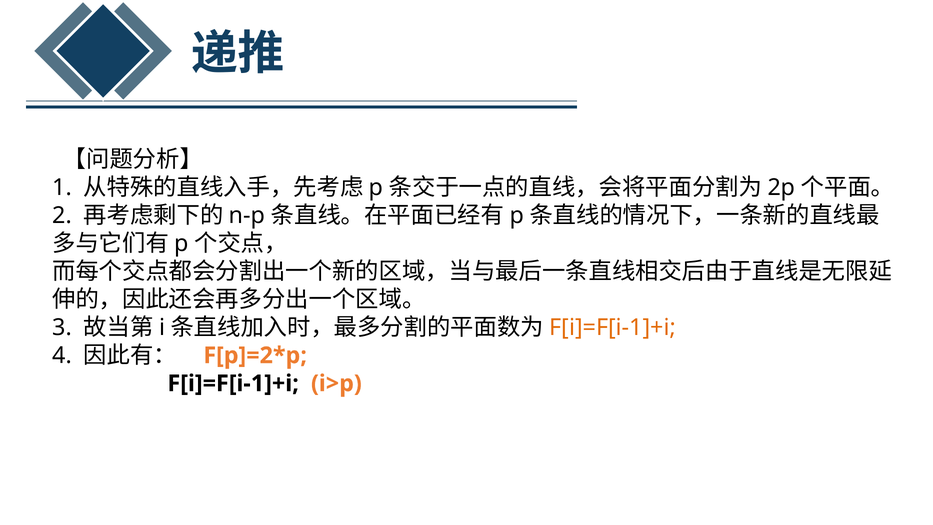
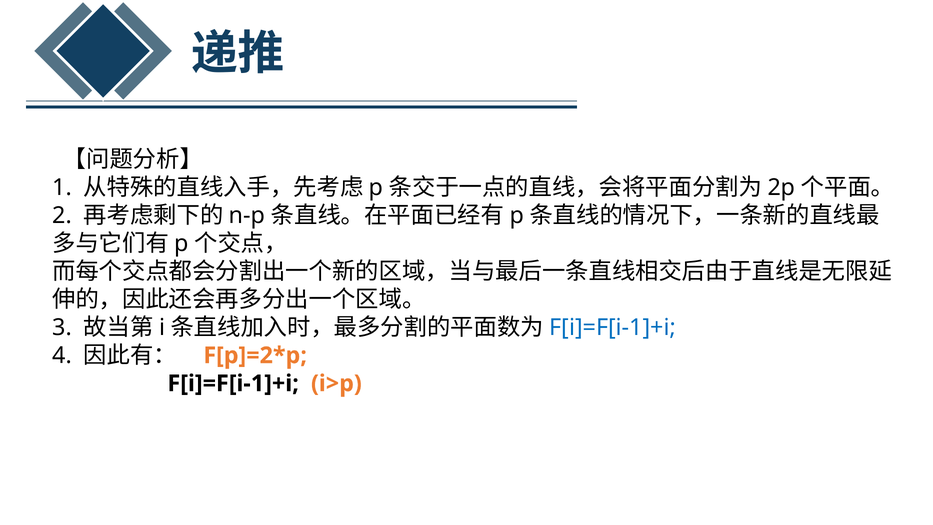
F[i]=F[i-1]+i colour: orange -> blue (613, 327)
